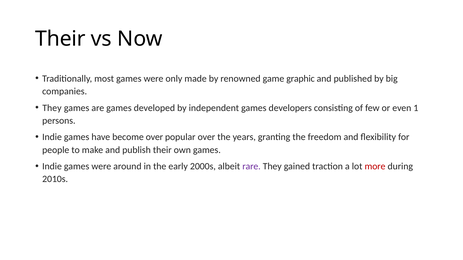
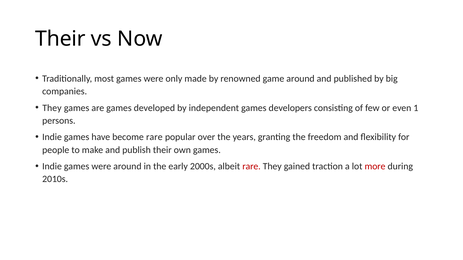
game graphic: graphic -> around (300, 79)
become over: over -> rare (154, 137)
rare colour: purple -> red (251, 167)
